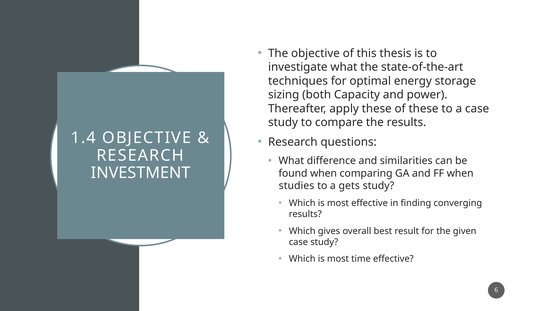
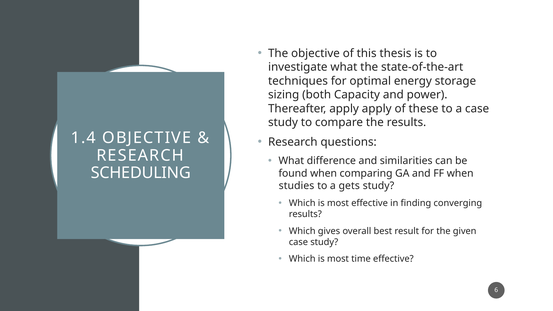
apply these: these -> apply (377, 109)
INVESTMENT: INVESTMENT -> SCHEDULING (141, 173)
